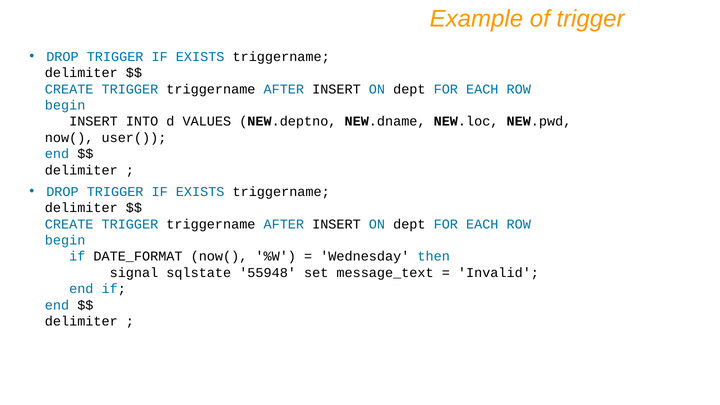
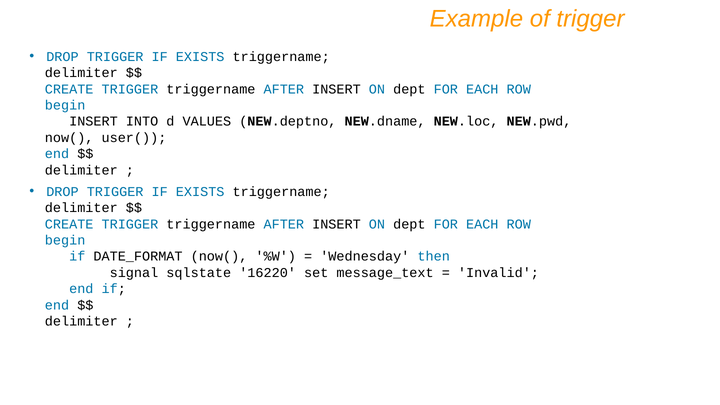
55948: 55948 -> 16220 (268, 273)
